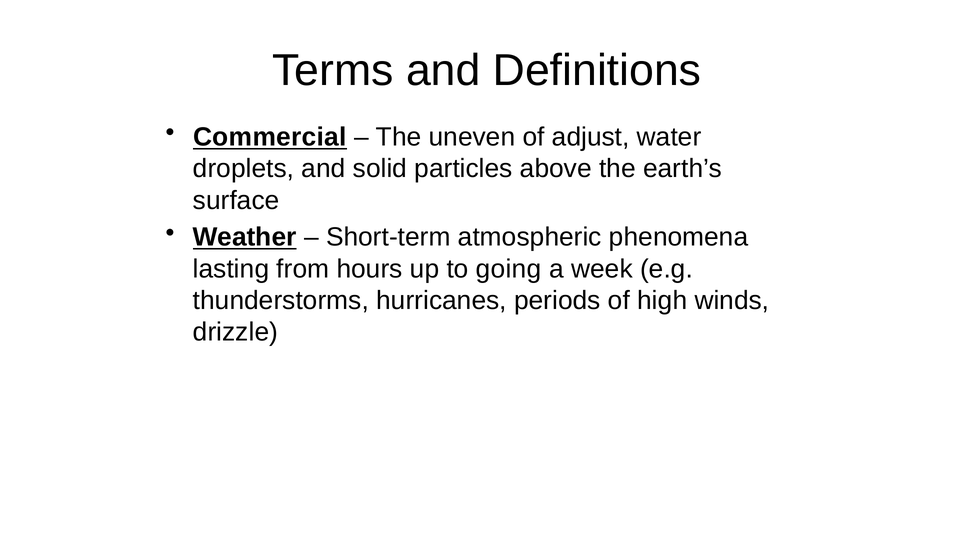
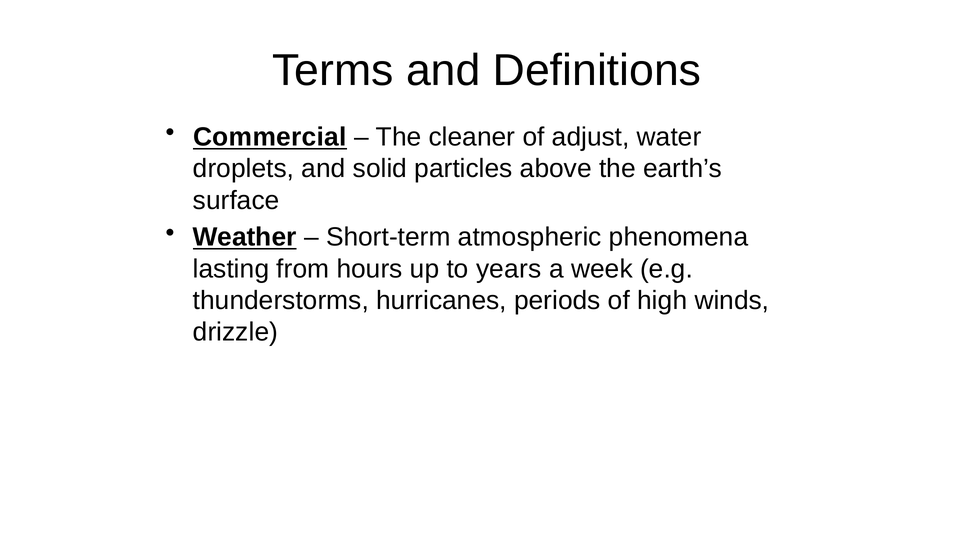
uneven: uneven -> cleaner (472, 137)
going: going -> years (509, 269)
